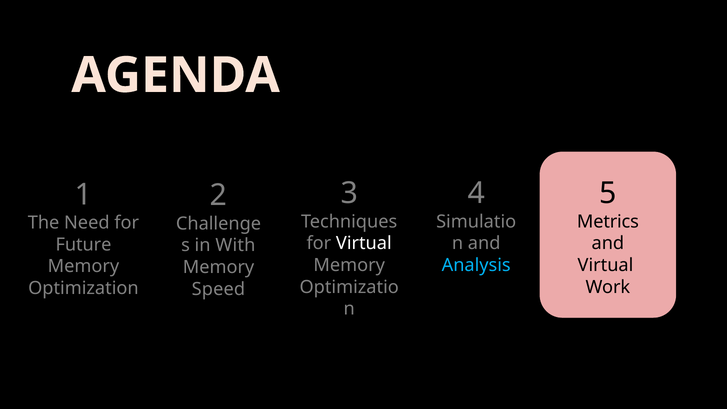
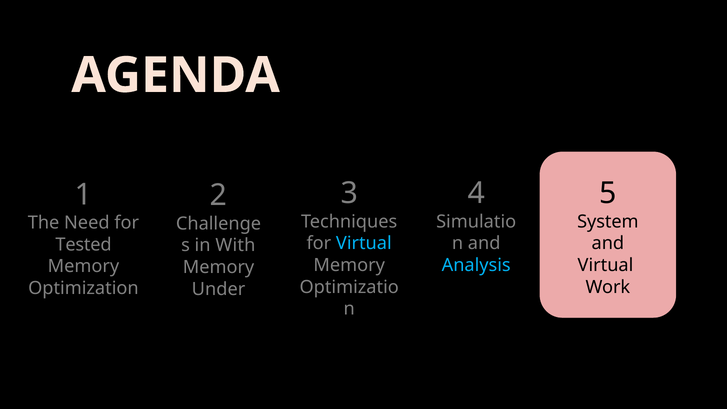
Metrics: Metrics -> System (608, 222)
Virtual colour: white -> light blue (364, 243)
Future: Future -> Tested (84, 245)
Speed: Speed -> Under (219, 289)
